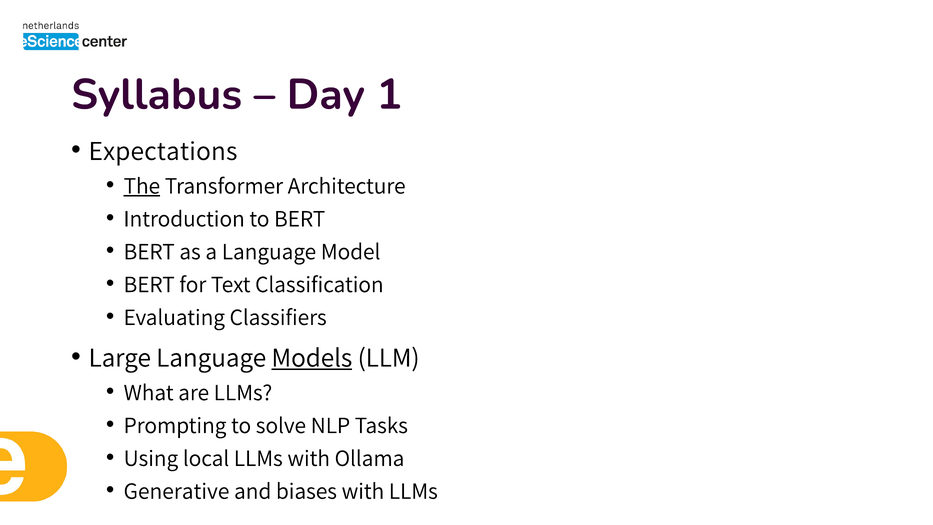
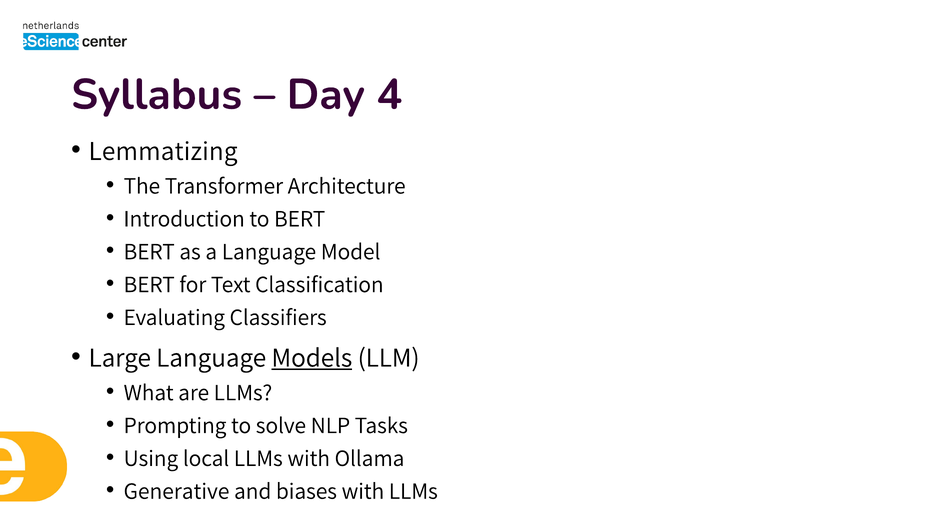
1: 1 -> 4 (389, 95)
Expectations: Expectations -> Lemmatizing (163, 151)
The underline: present -> none (142, 186)
